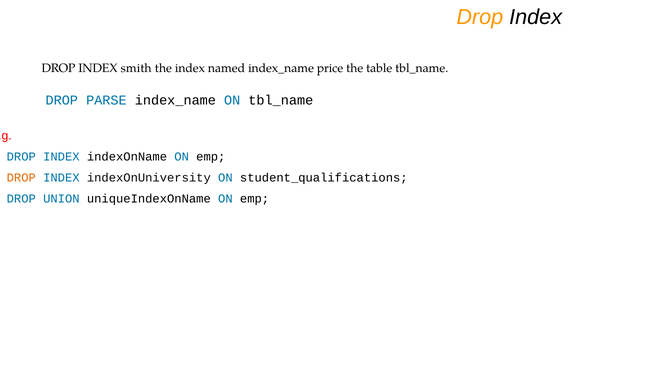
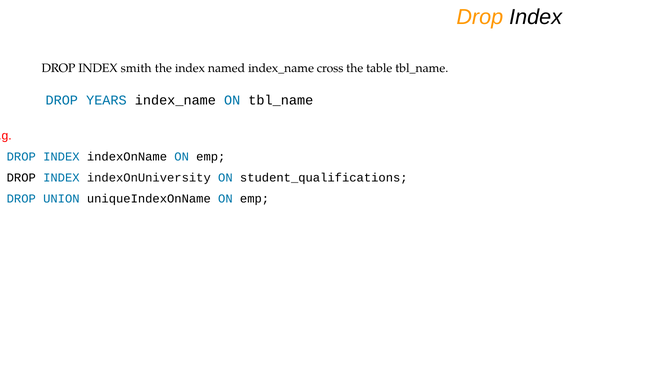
price: price -> cross (330, 68)
PARSE: PARSE -> YEARS (106, 100)
DROP colour: orange -> black (21, 177)
